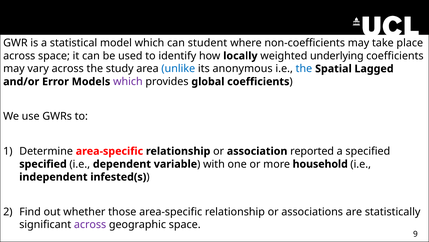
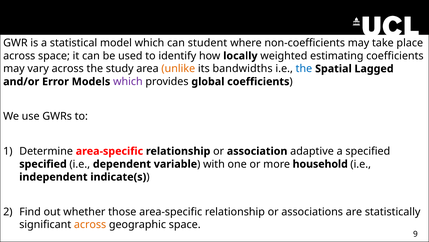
underlying: underlying -> estimating (337, 56)
unlike colour: blue -> orange (178, 69)
anonymous: anonymous -> bandwidths (243, 69)
reported: reported -> adaptive (312, 151)
infested(s: infested(s -> indicate(s (118, 177)
across colour: purple -> orange (90, 224)
